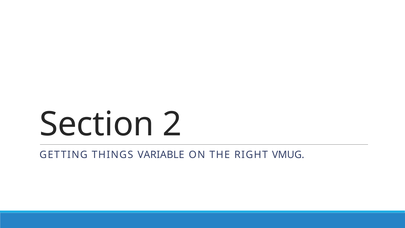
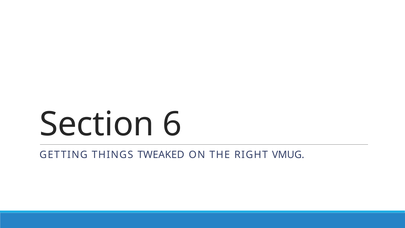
2: 2 -> 6 (172, 124)
VARIABLE: VARIABLE -> TWEAKED (161, 155)
